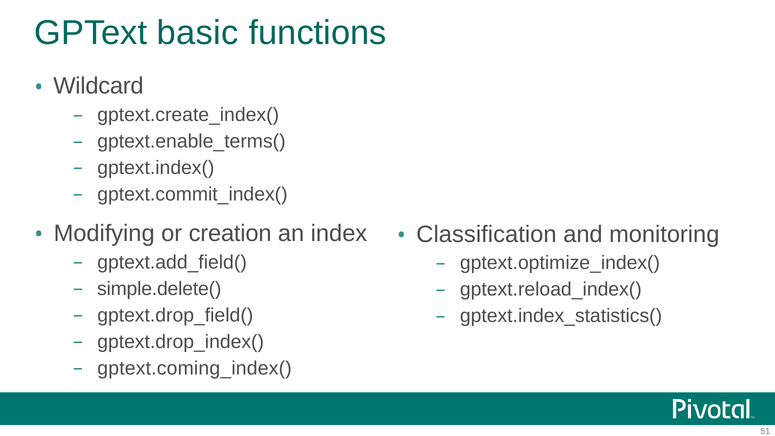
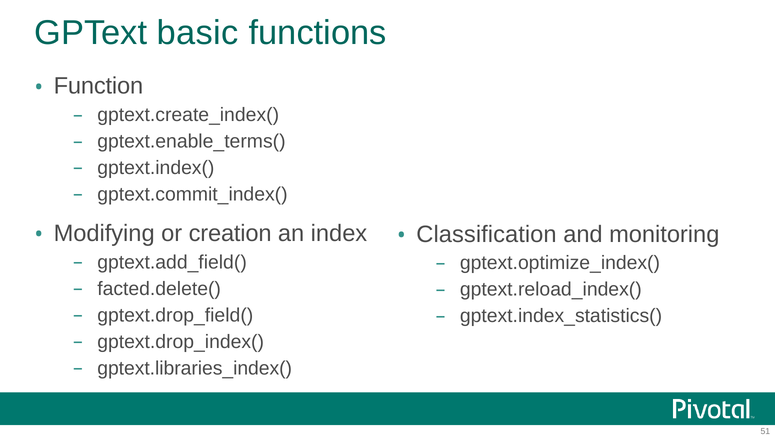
Wildcard: Wildcard -> Function (98, 86)
simple.delete(: simple.delete( -> facted.delete( (159, 289)
gptext.coming_index(: gptext.coming_index( -> gptext.libraries_index( (195, 368)
